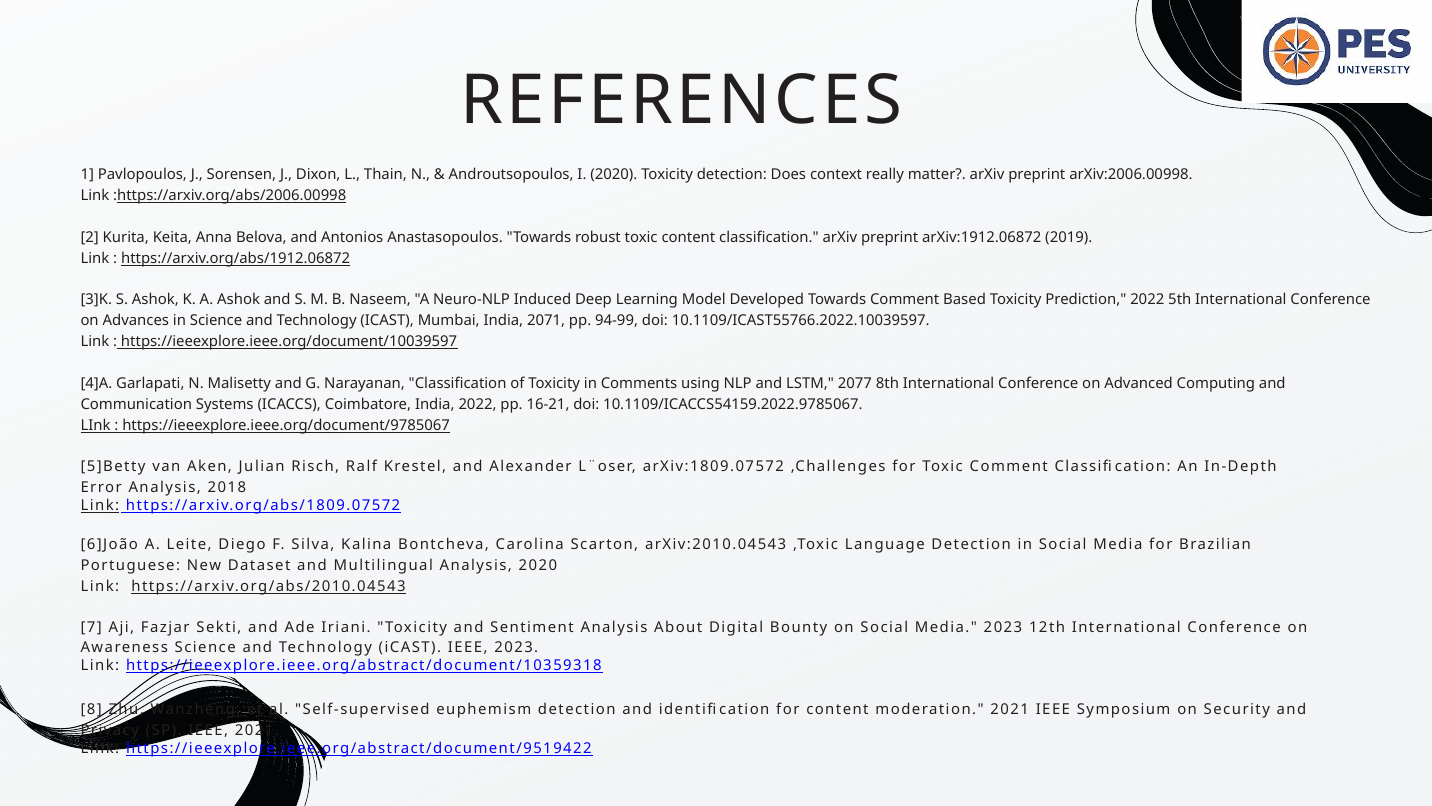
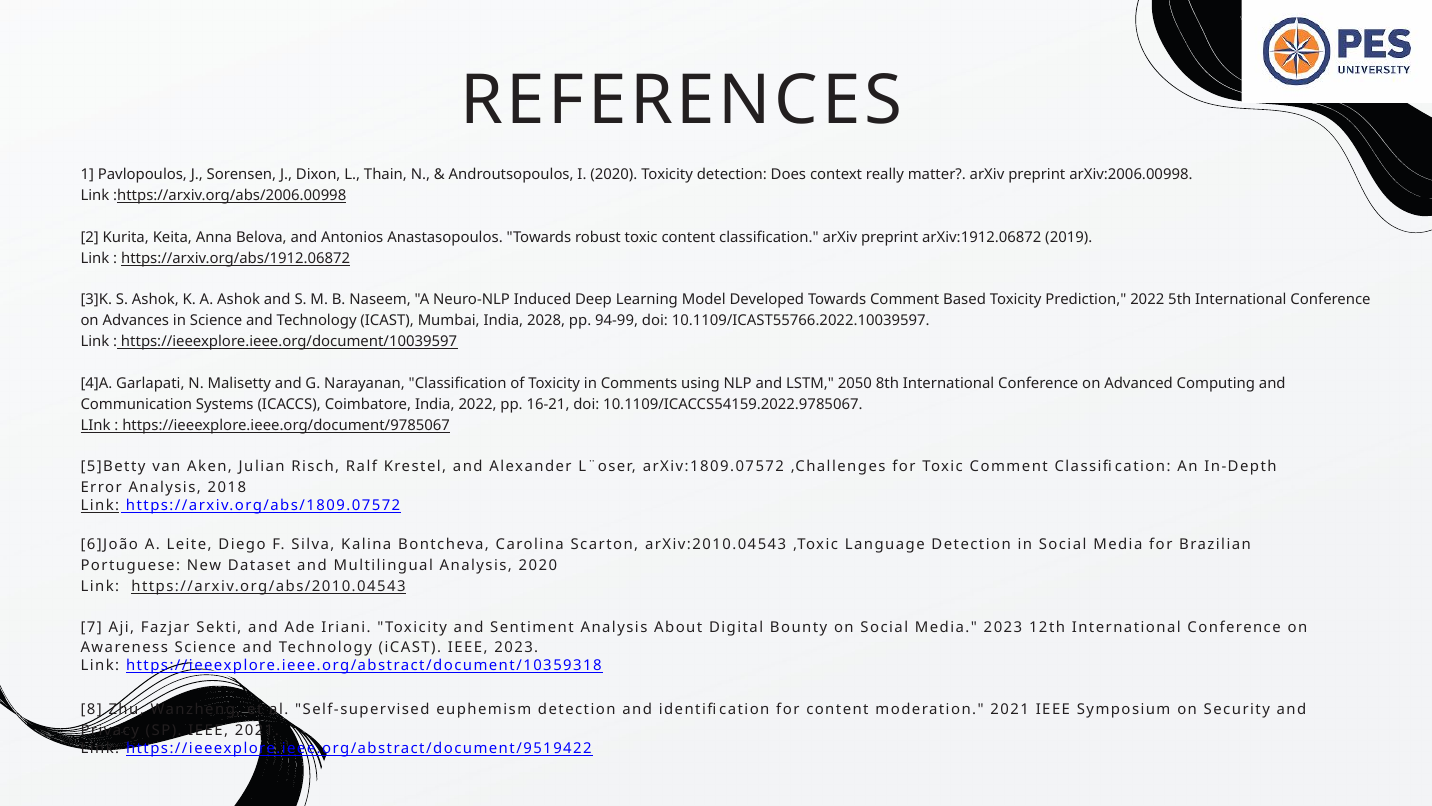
2071: 2071 -> 2028 (546, 321)
2077: 2077 -> 2050 (855, 383)
